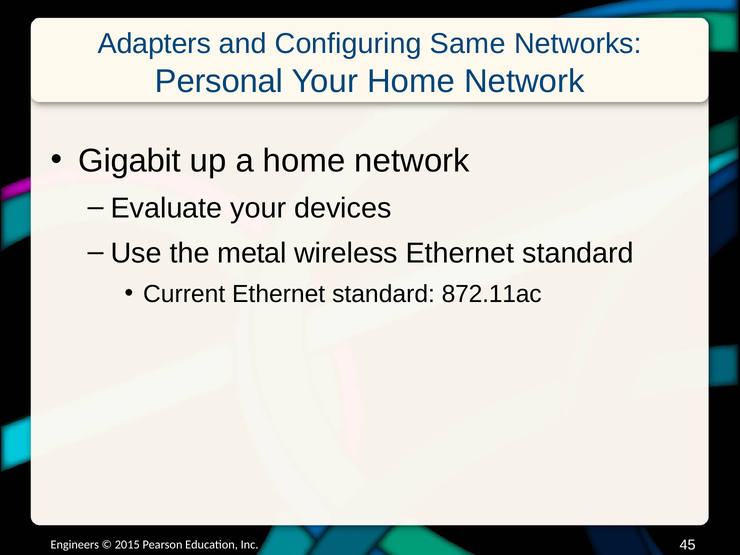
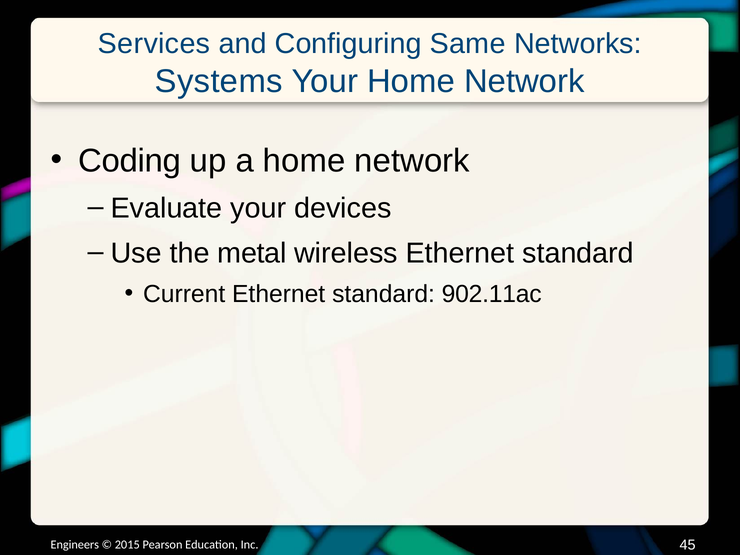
Adapters: Adapters -> Services (154, 44)
Personal: Personal -> Systems (219, 81)
Gigabit: Gigabit -> Coding (130, 161)
872.11ac: 872.11ac -> 902.11ac (492, 294)
